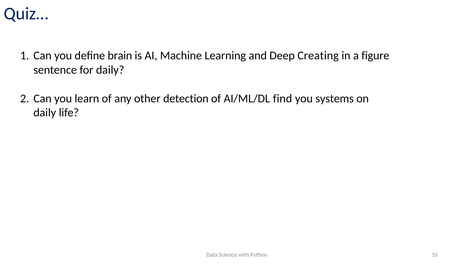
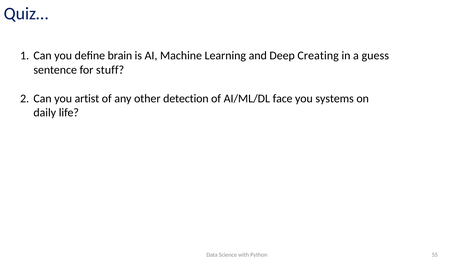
figure: figure -> guess (375, 56)
for daily: daily -> stuff (110, 70)
learn: learn -> artist (87, 98)
find: find -> face (283, 98)
